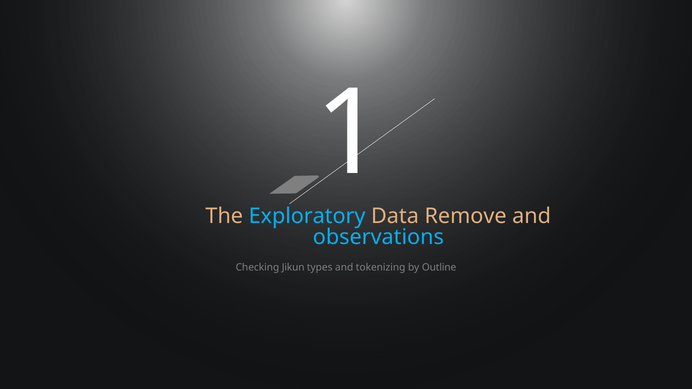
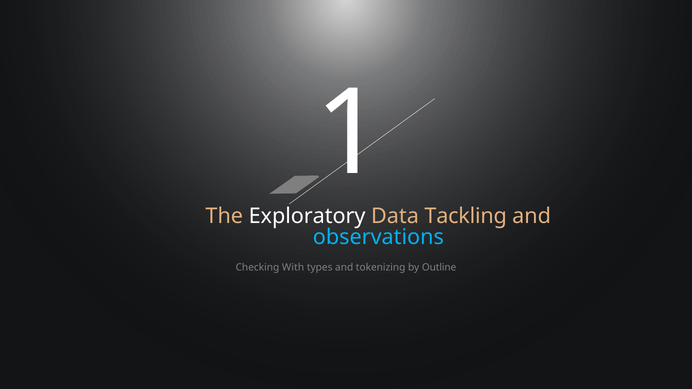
Exploratory colour: light blue -> white (307, 216)
Remove: Remove -> Tackling (466, 216)
Jikun: Jikun -> With (293, 267)
